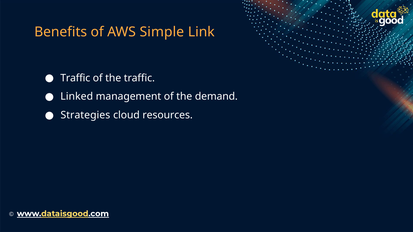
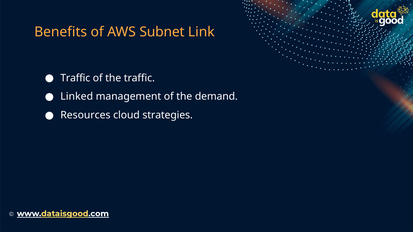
Simple: Simple -> Subnet (162, 32)
Strategies: Strategies -> Resources (85, 115)
resources: resources -> strategies (168, 115)
